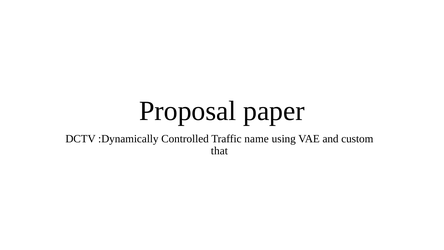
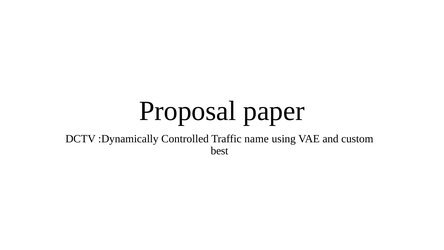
that: that -> best (220, 151)
